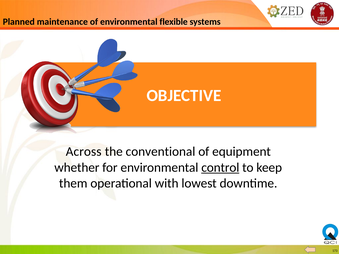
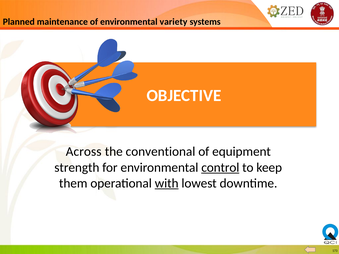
flexible: flexible -> variety (174, 22)
whether: whether -> strength (77, 168)
with underline: none -> present (167, 183)
